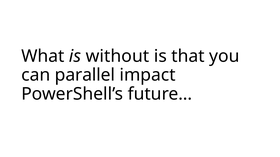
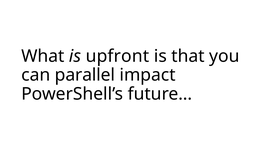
without: without -> upfront (117, 56)
